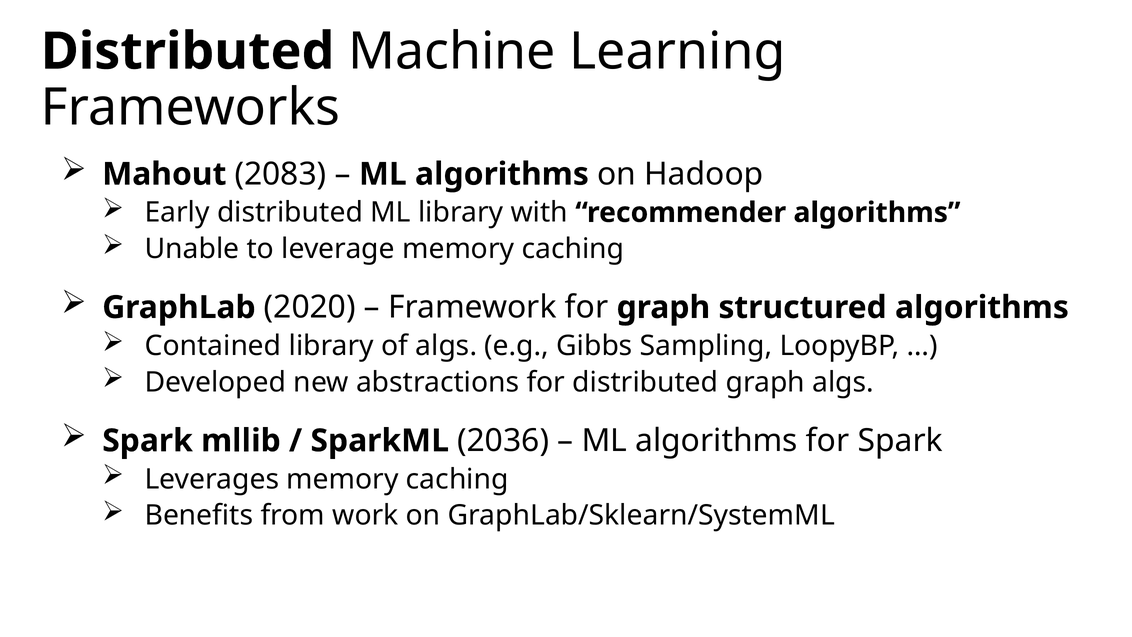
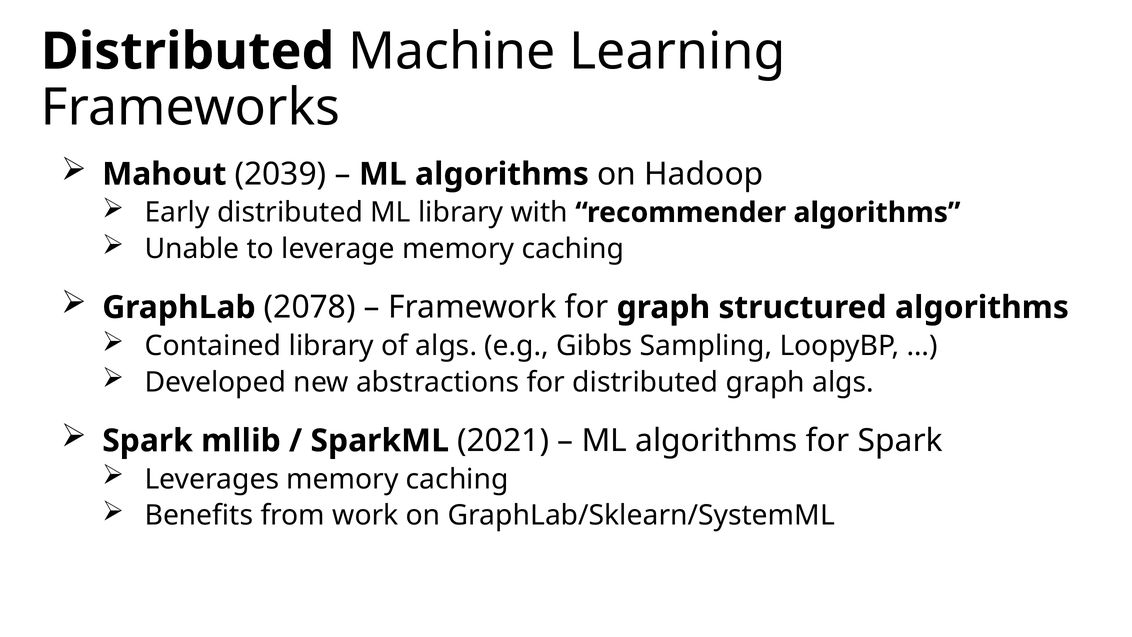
2083: 2083 -> 2039 (280, 174)
2020: 2020 -> 2078 (310, 307)
2036: 2036 -> 2021 (503, 441)
